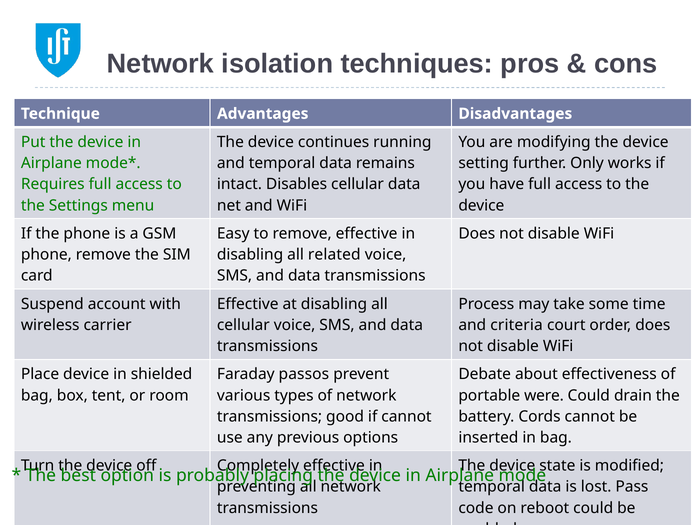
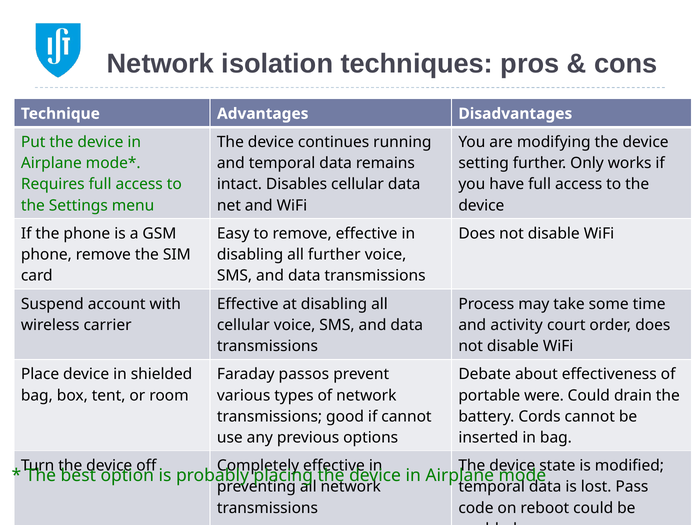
all related: related -> further (334, 255)
criteria: criteria -> activity (517, 325)
